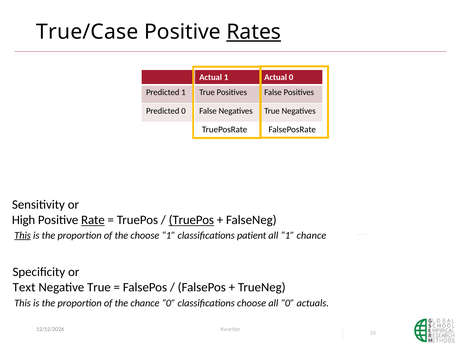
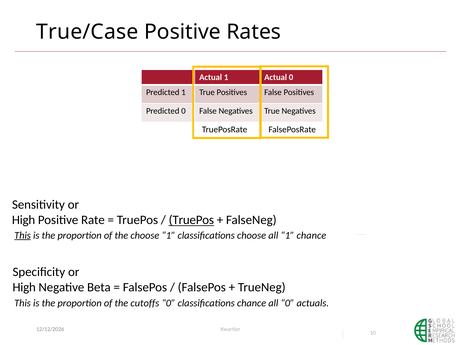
Rates underline: present -> none (254, 32)
Rate underline: present -> none (93, 221)
classifications patient: patient -> choose (252, 236)
Text: Text -> High (24, 288)
Negative True: True -> Beta (99, 288)
the chance: chance -> cutoffs (145, 304)
classifications choose: choose -> chance (252, 304)
